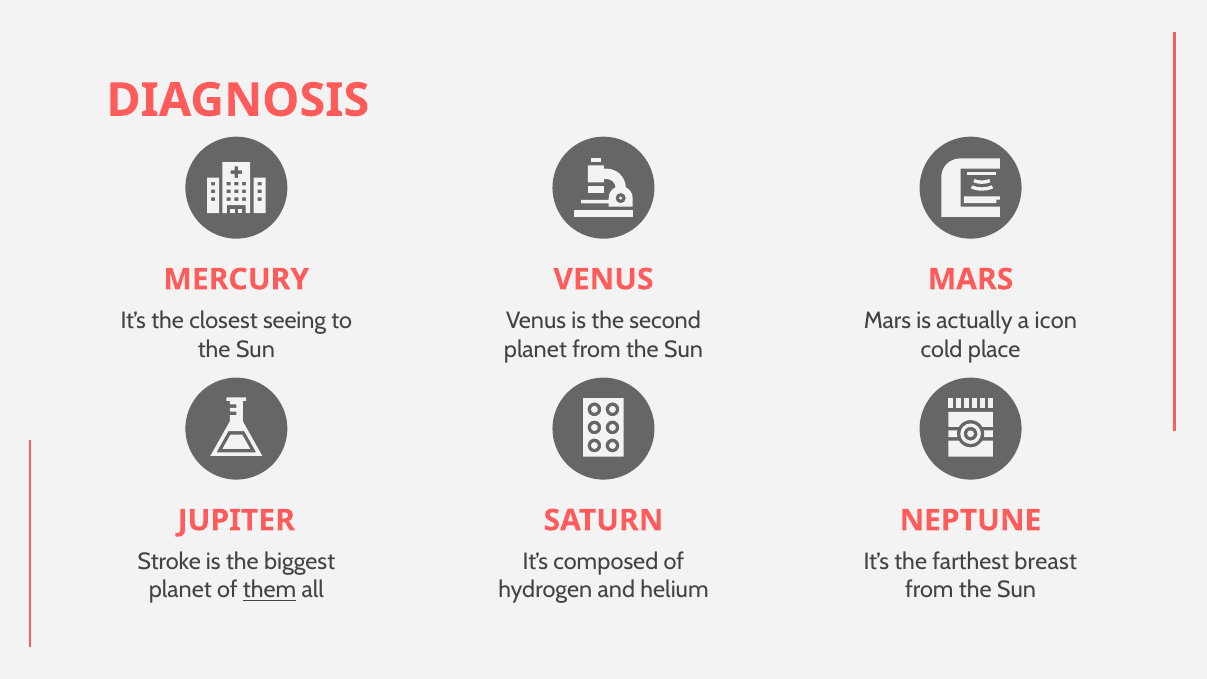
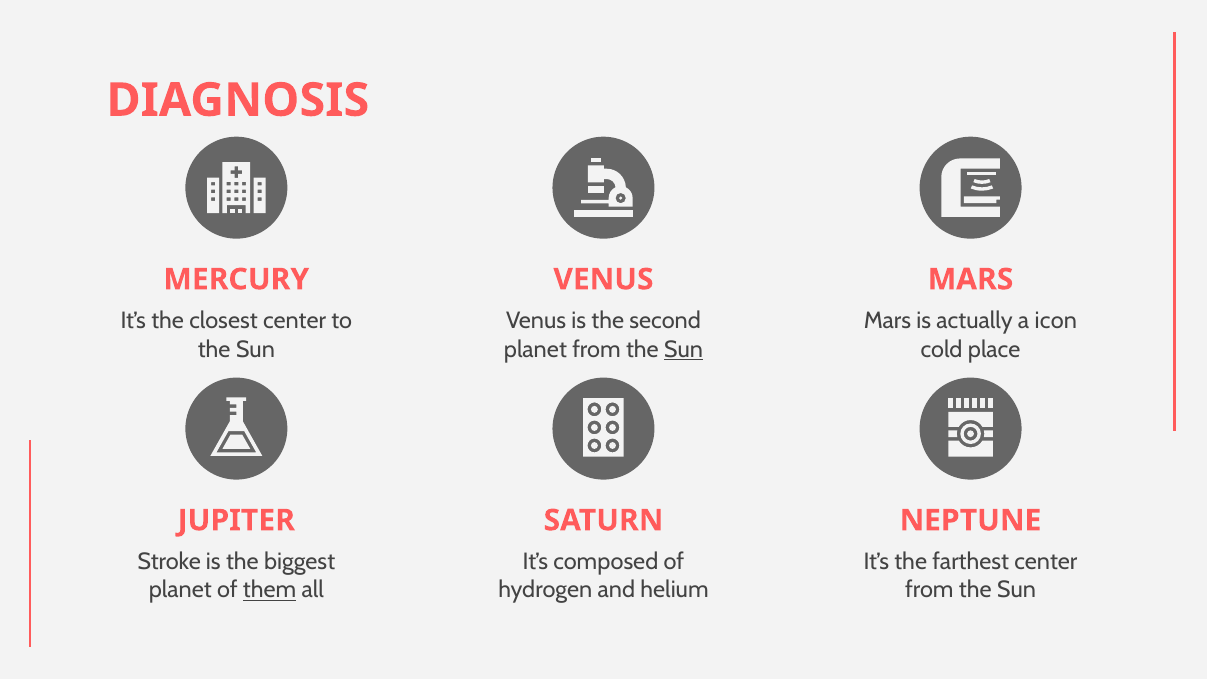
closest seeing: seeing -> center (295, 321)
Sun underline: none -> present (684, 349)
farthest breast: breast -> center (1046, 562)
